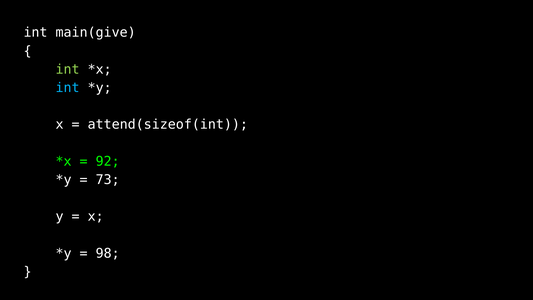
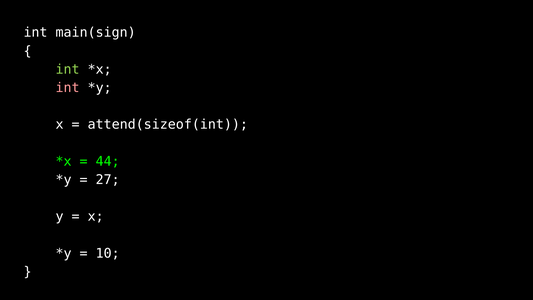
main(give: main(give -> main(sign (96, 33)
int colour: light blue -> pink (68, 88)
92: 92 -> 44 (108, 161)
73: 73 -> 27 (108, 180)
98: 98 -> 10 (108, 253)
